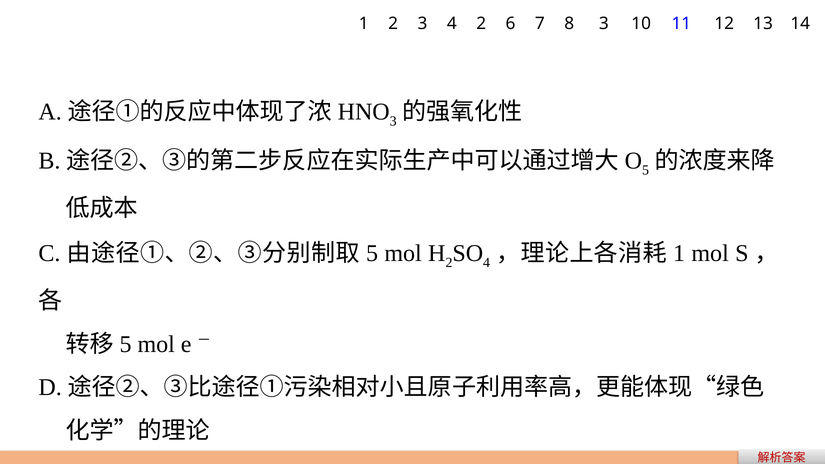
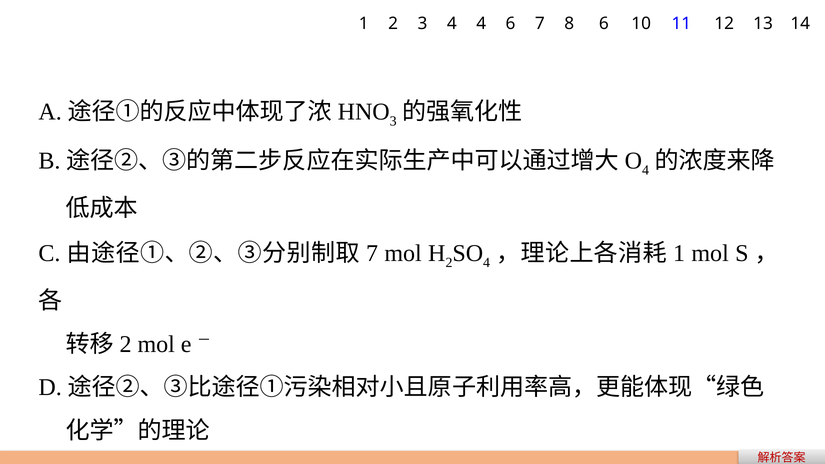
4 2: 2 -> 4 (481, 24)
8 3: 3 -> 6 (604, 24)
5: 5 -> 4 (646, 170)
5: 5 -> 7 (372, 254)
5: 5 -> 2 (126, 344)
